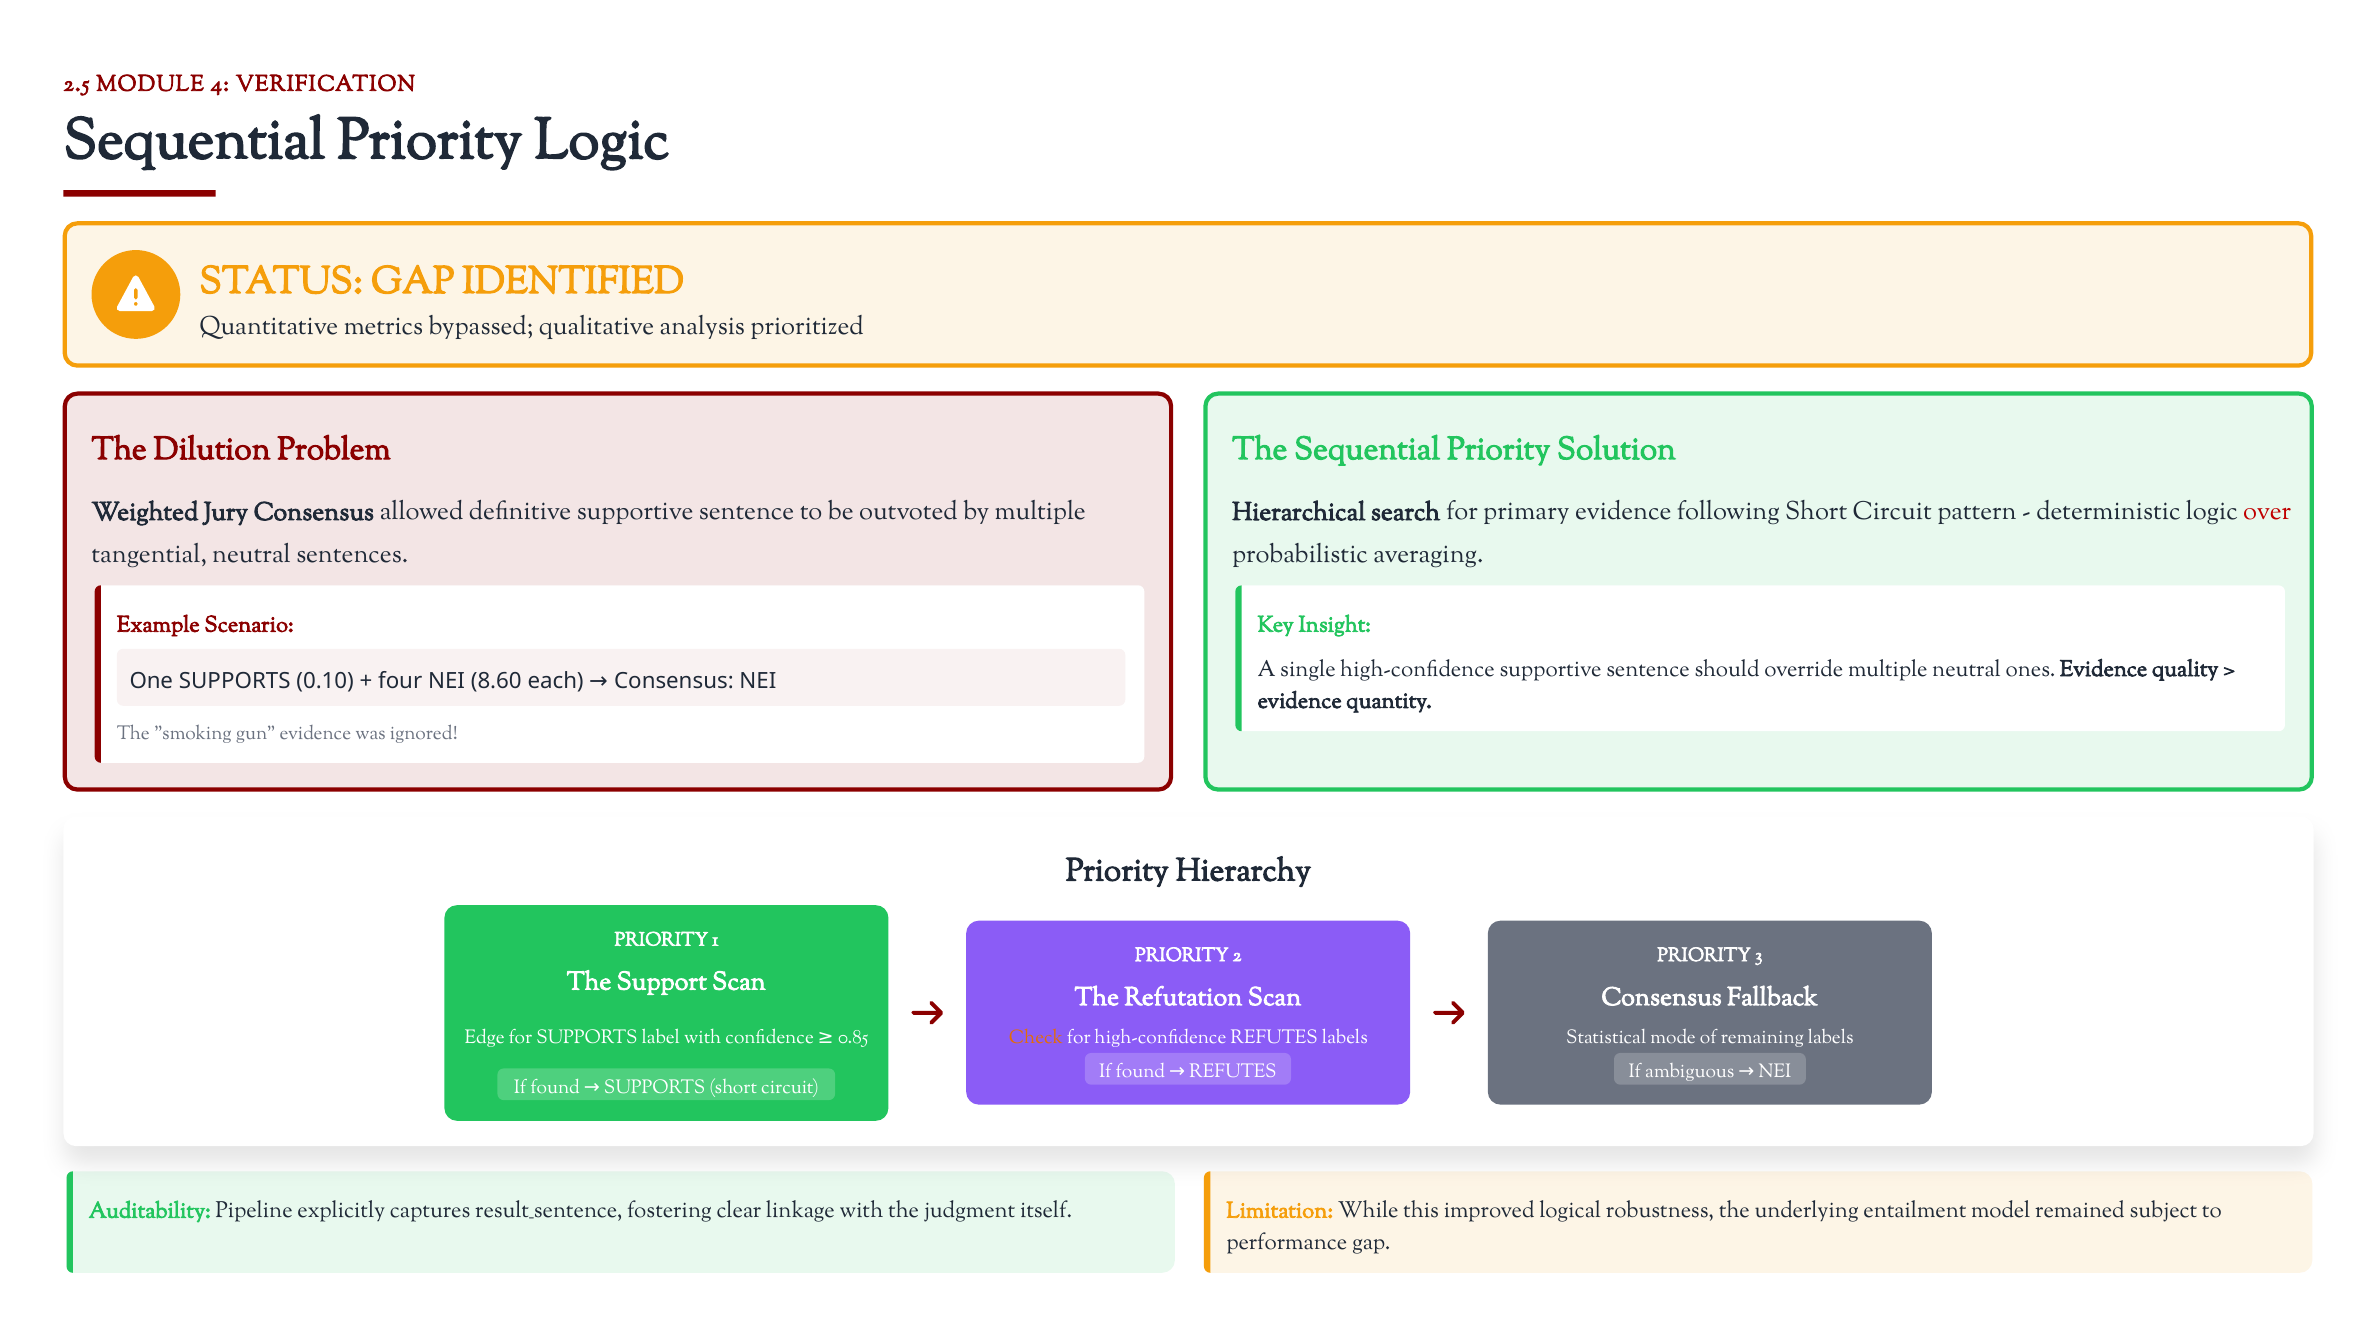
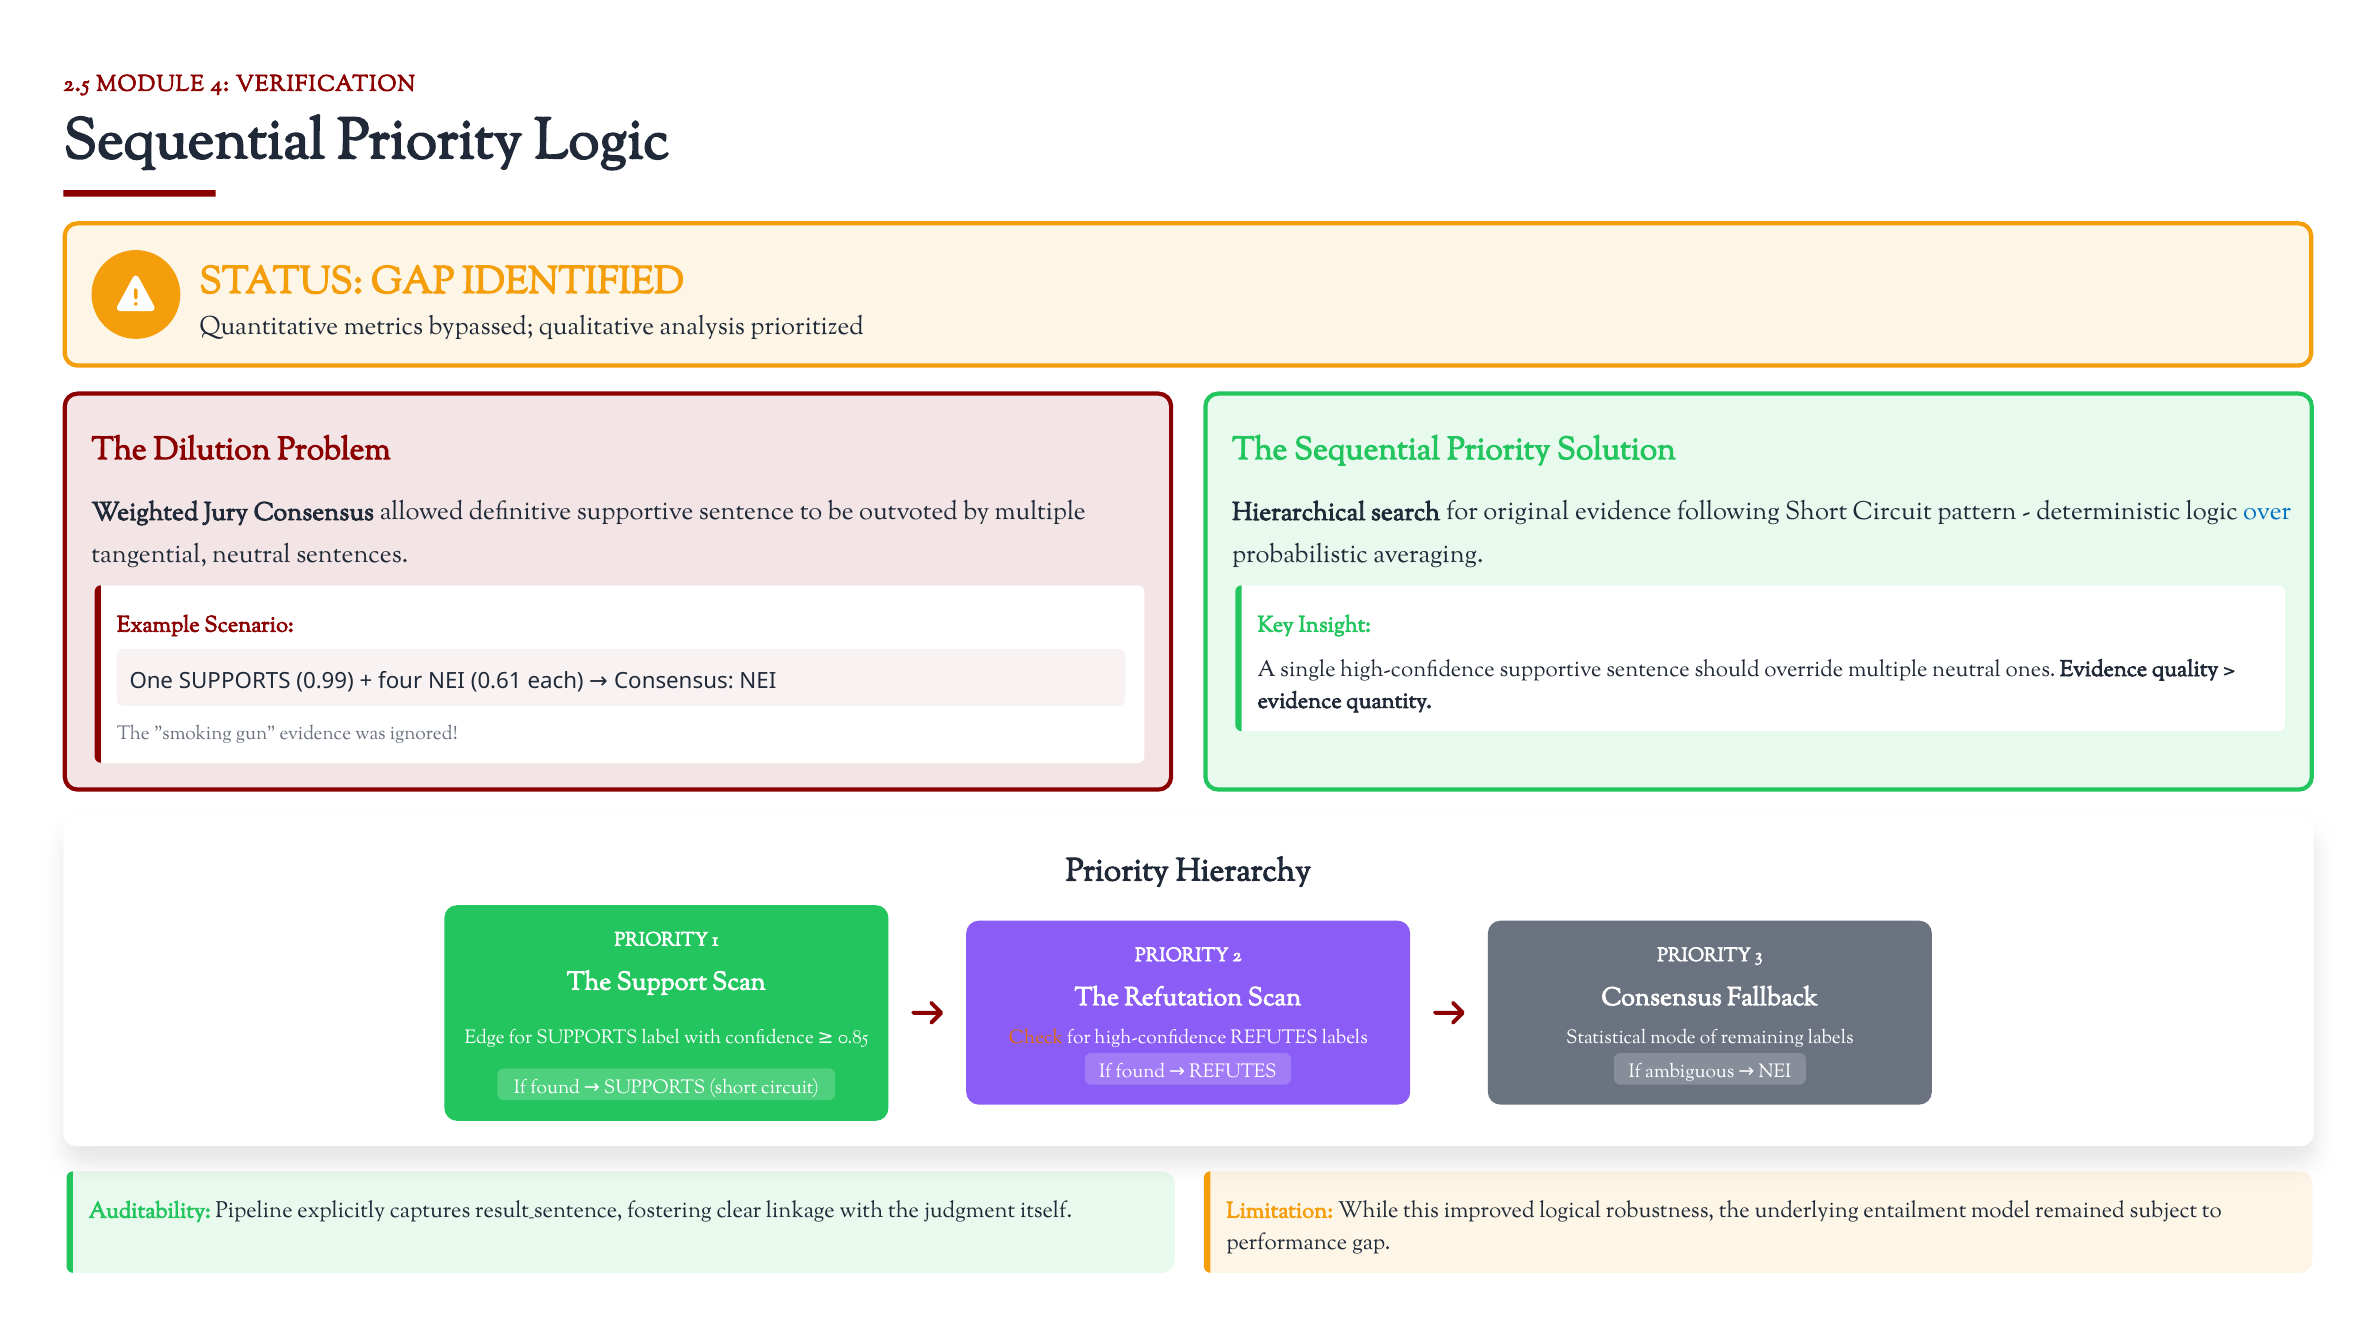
primary: primary -> original (1526, 512)
over colour: red -> blue (2267, 512)
0.10: 0.10 -> 0.99 (325, 681)
8.60: 8.60 -> 0.61 (496, 681)
